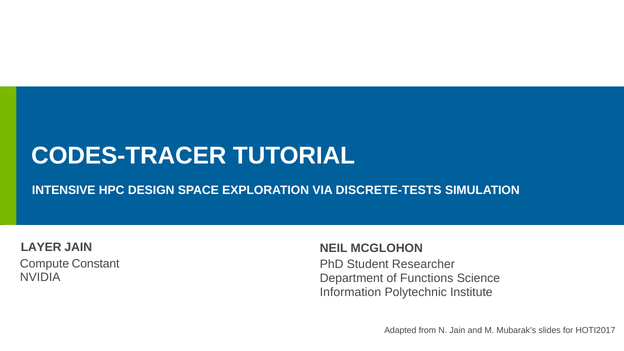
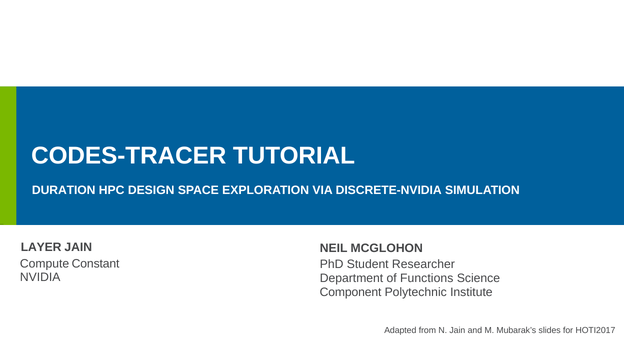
INTENSIVE: INTENSIVE -> DURATION (64, 190)
DISCRETE-TESTS: DISCRETE-TESTS -> DISCRETE-NVIDIA (389, 190)
Information: Information -> Component (351, 292)
